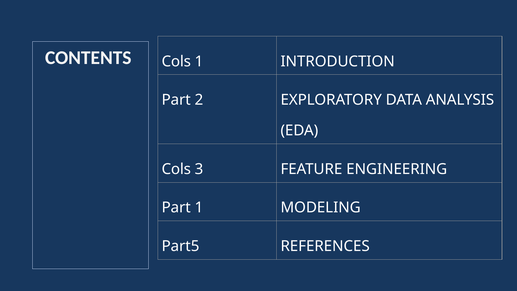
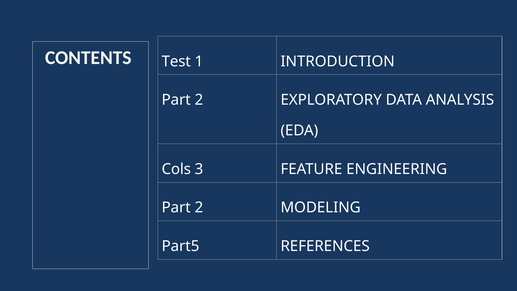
Cols: Cols -> Test (176, 61)
1: 1 -> 2 (199, 207)
